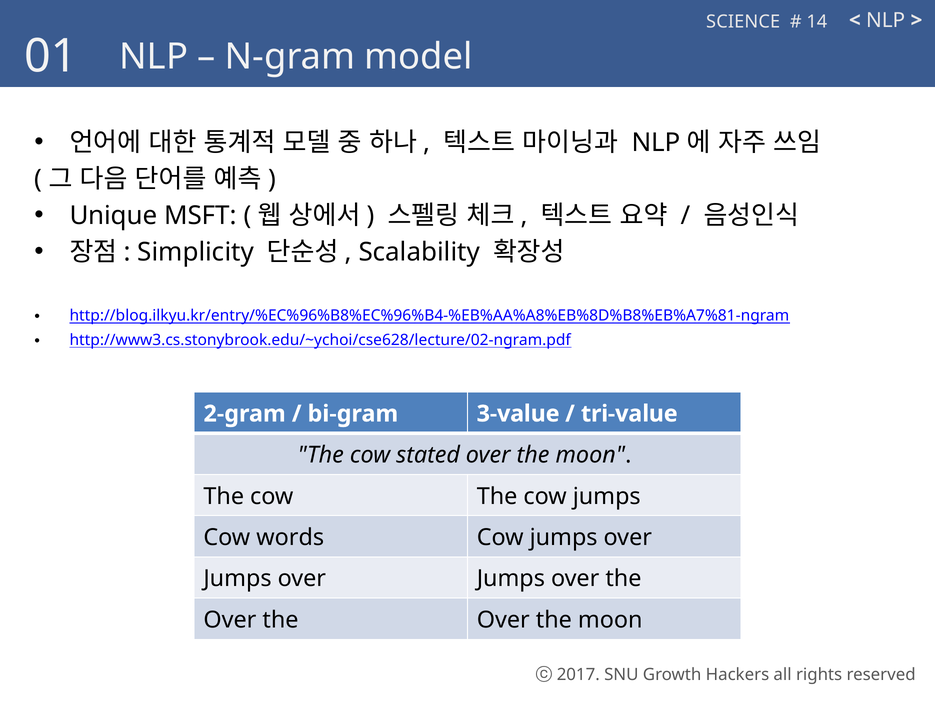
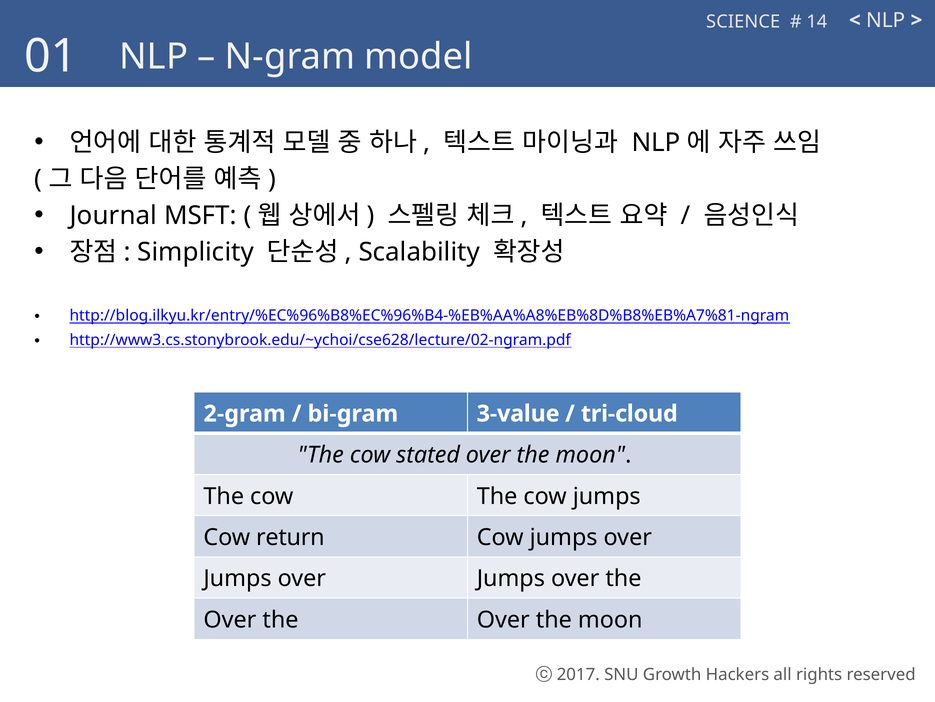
Unique: Unique -> Journal (113, 215)
tri-value: tri-value -> tri-cloud (629, 413)
words: words -> return (290, 537)
